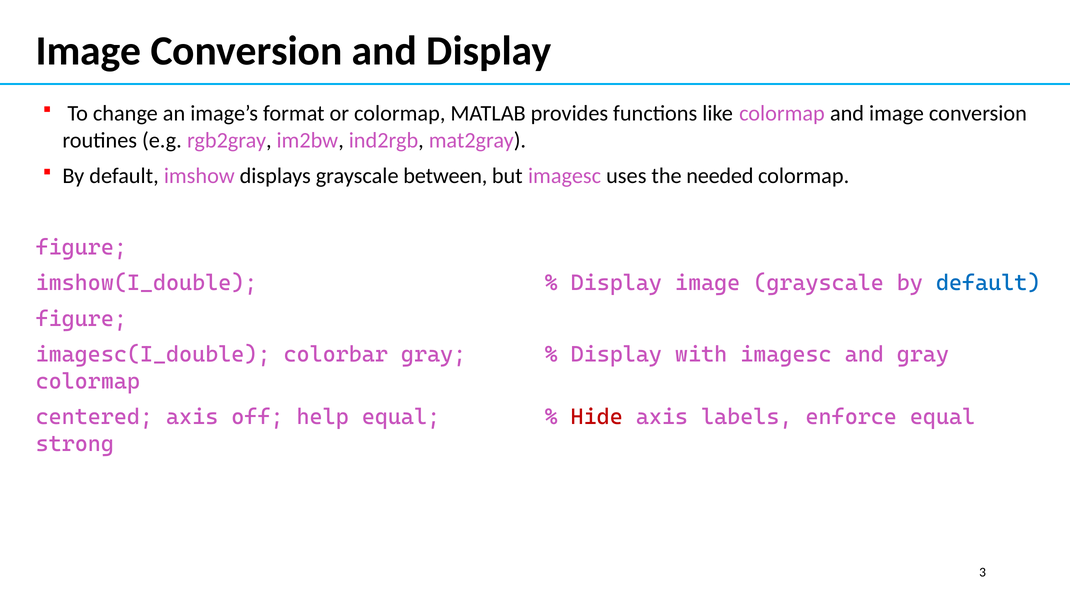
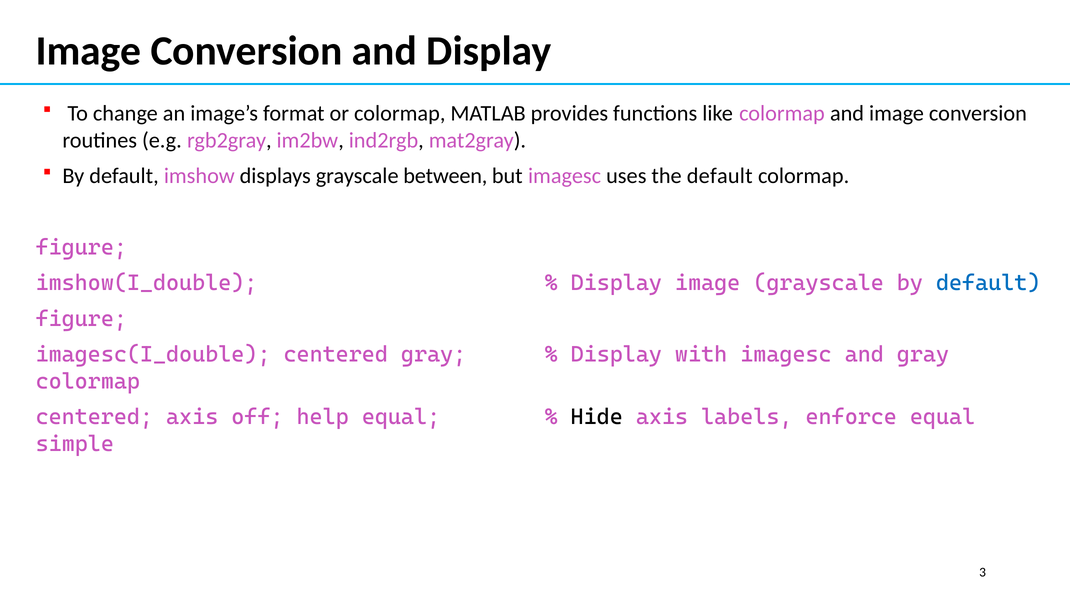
the needed: needed -> default (720, 176)
imagesc(I_double colorbar: colorbar -> centered (336, 354)
Hide colour: red -> black (597, 417)
strong: strong -> simple (75, 444)
